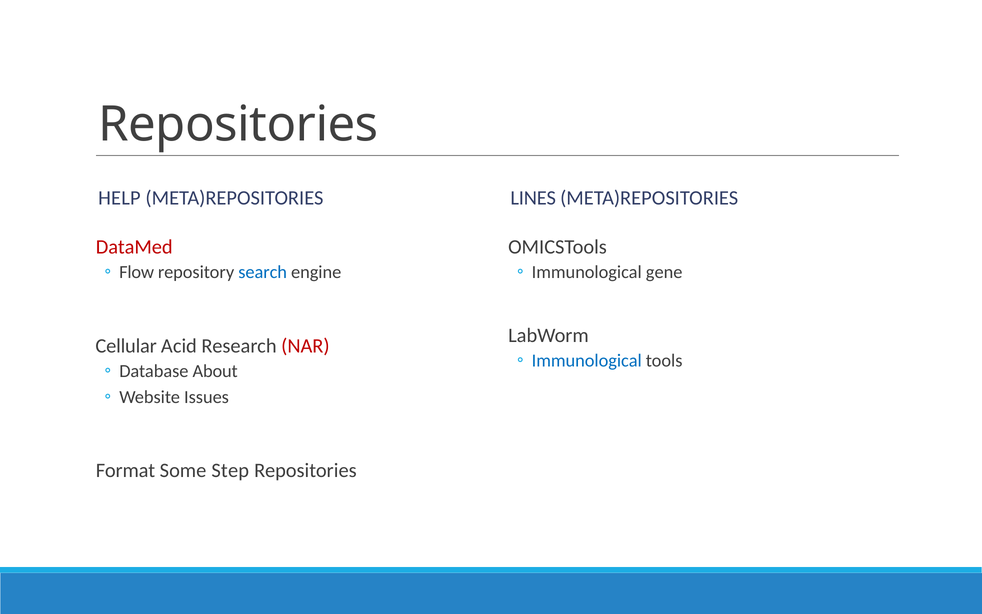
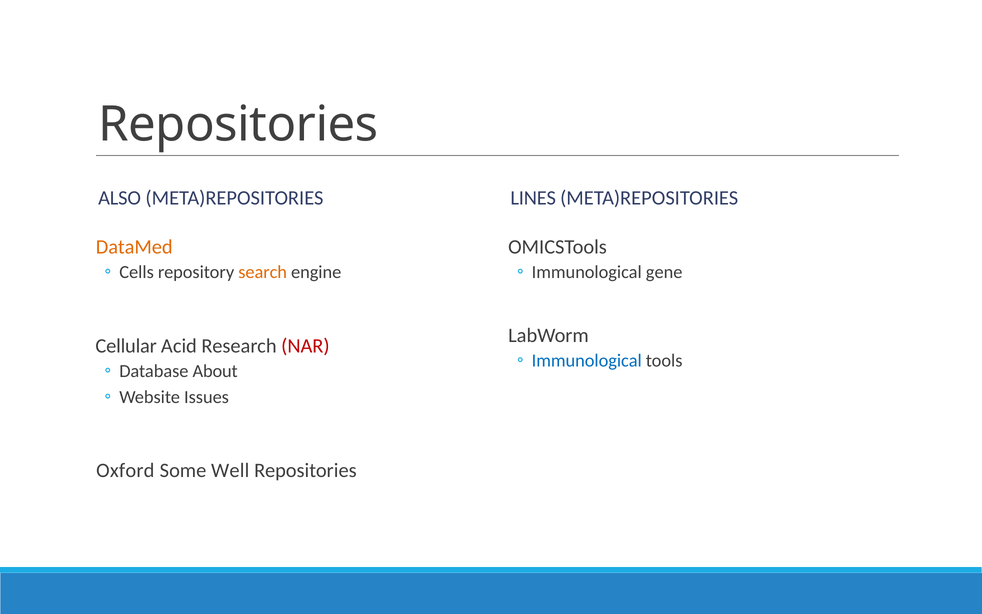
HELP: HELP -> ALSO (120, 198)
DataMed colour: red -> orange (134, 247)
Flow: Flow -> Cells (137, 272)
search colour: blue -> orange (263, 272)
Format: Format -> Oxford (125, 471)
Step: Step -> Well (230, 471)
